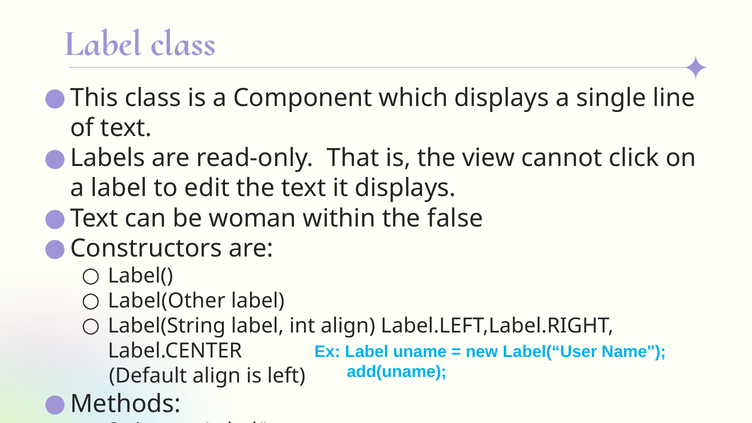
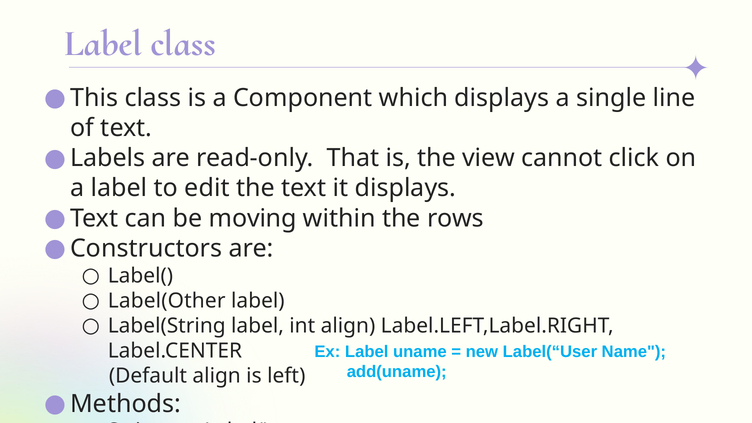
woman: woman -> moving (253, 218)
false: false -> rows (456, 218)
